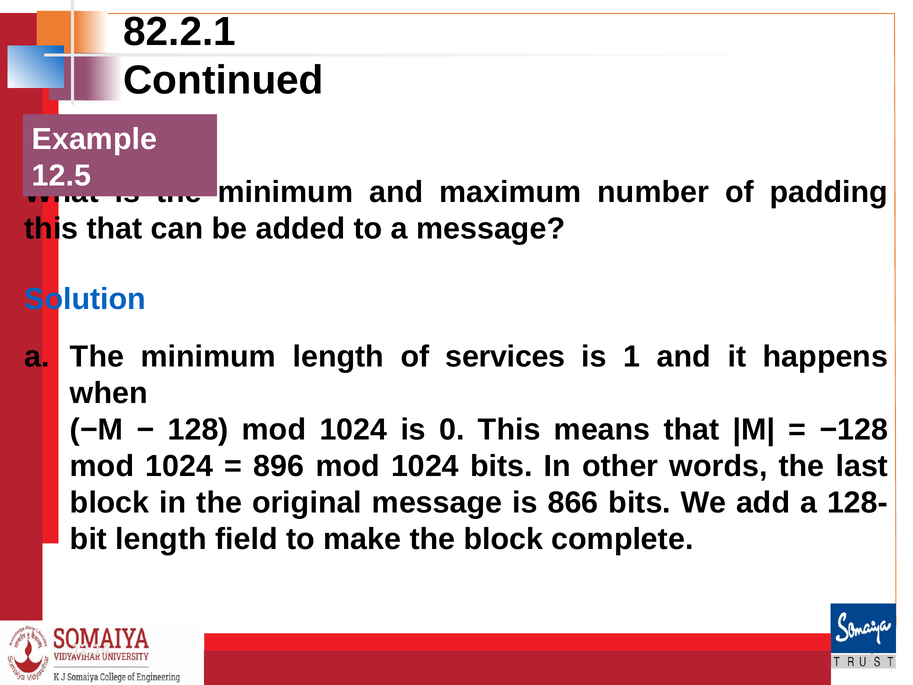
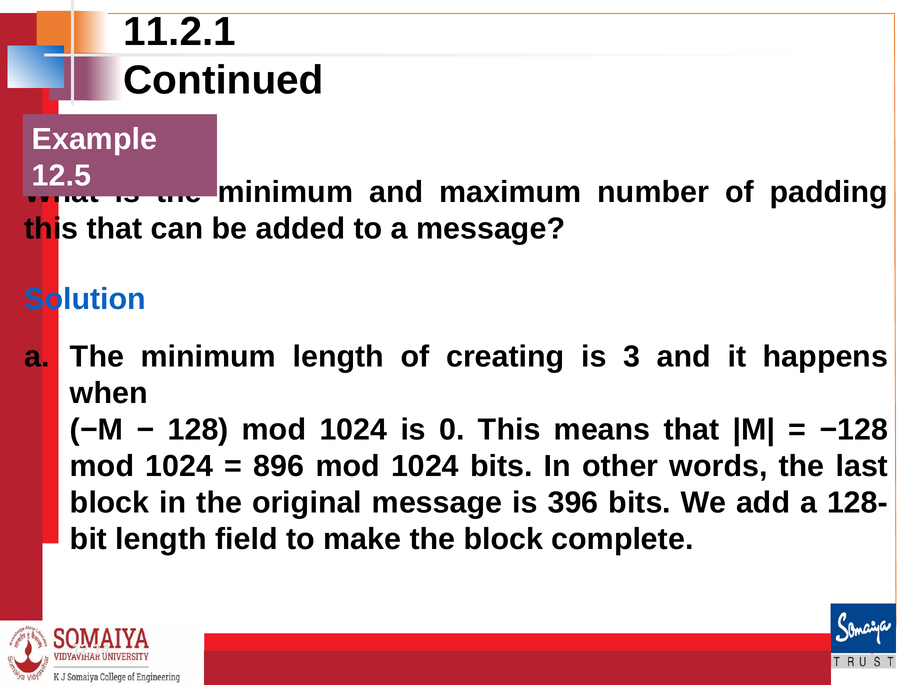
82.2.1: 82.2.1 -> 11.2.1 (180, 32)
services: services -> creating (505, 357)
1: 1 -> 3 (632, 357)
866: 866 -> 396 (573, 503)
